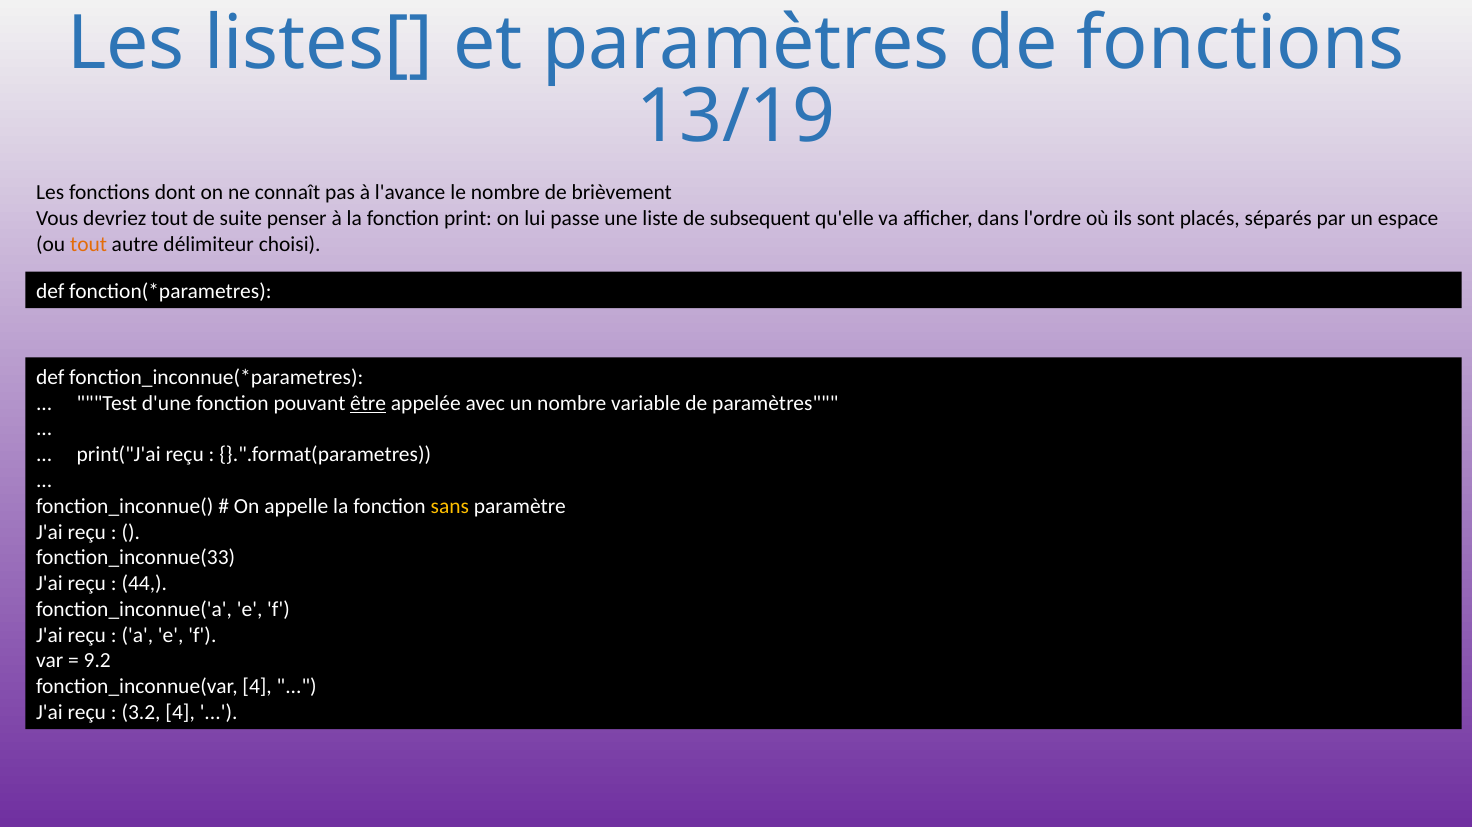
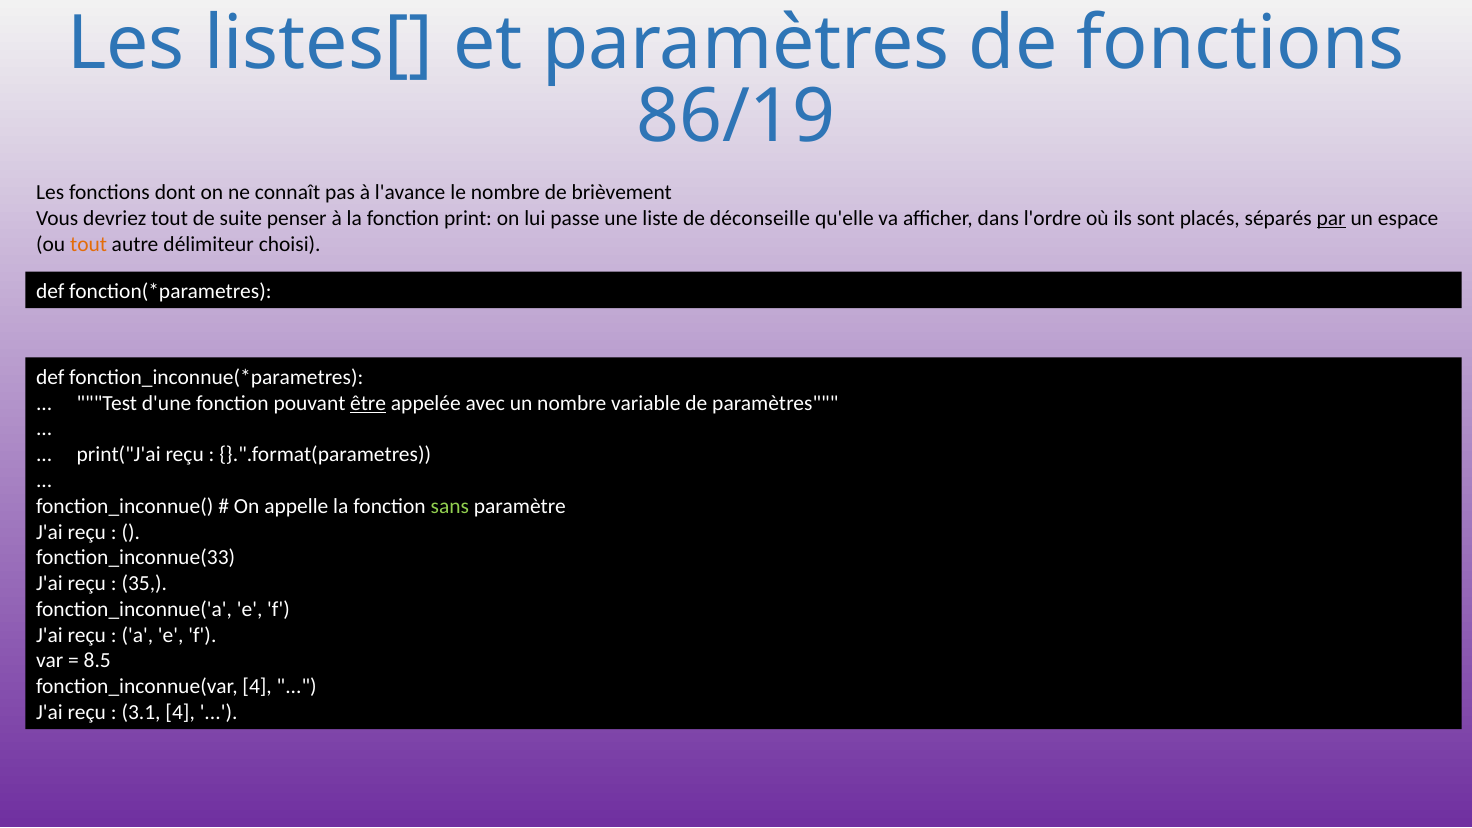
13/19: 13/19 -> 86/19 (736, 117)
subsequent: subsequent -> déconseille (760, 218)
par underline: none -> present (1331, 218)
sans colour: yellow -> light green (450, 506)
44: 44 -> 35 (144, 584)
9.2: 9.2 -> 8.5 (97, 661)
3.2: 3.2 -> 3.1 (141, 712)
